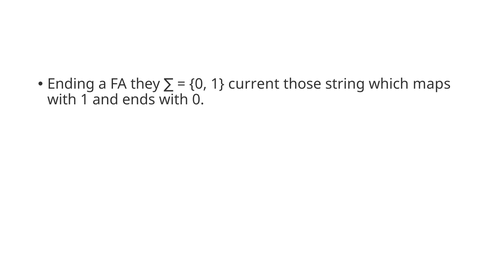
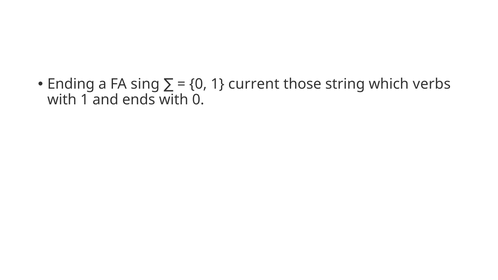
they: they -> sing (145, 84)
maps: maps -> verbs (432, 84)
